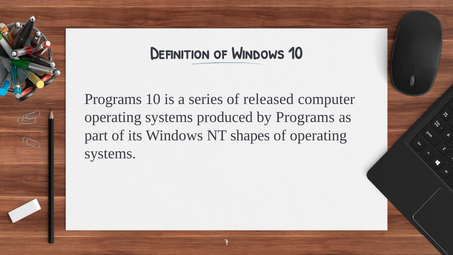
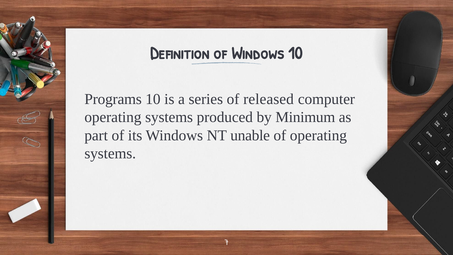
by Programs: Programs -> Minimum (305, 117)
shapes: shapes -> unable (250, 135)
